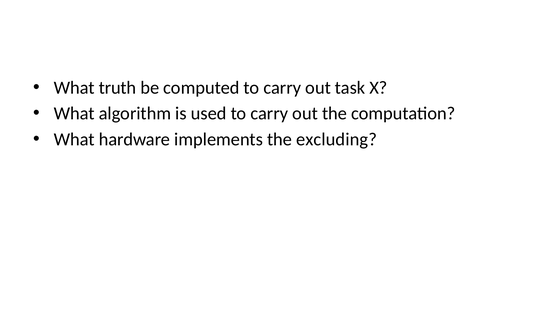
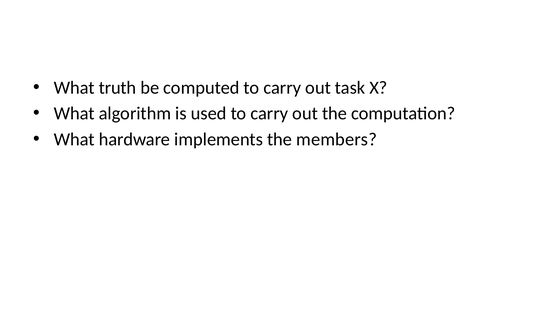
excluding: excluding -> members (337, 139)
